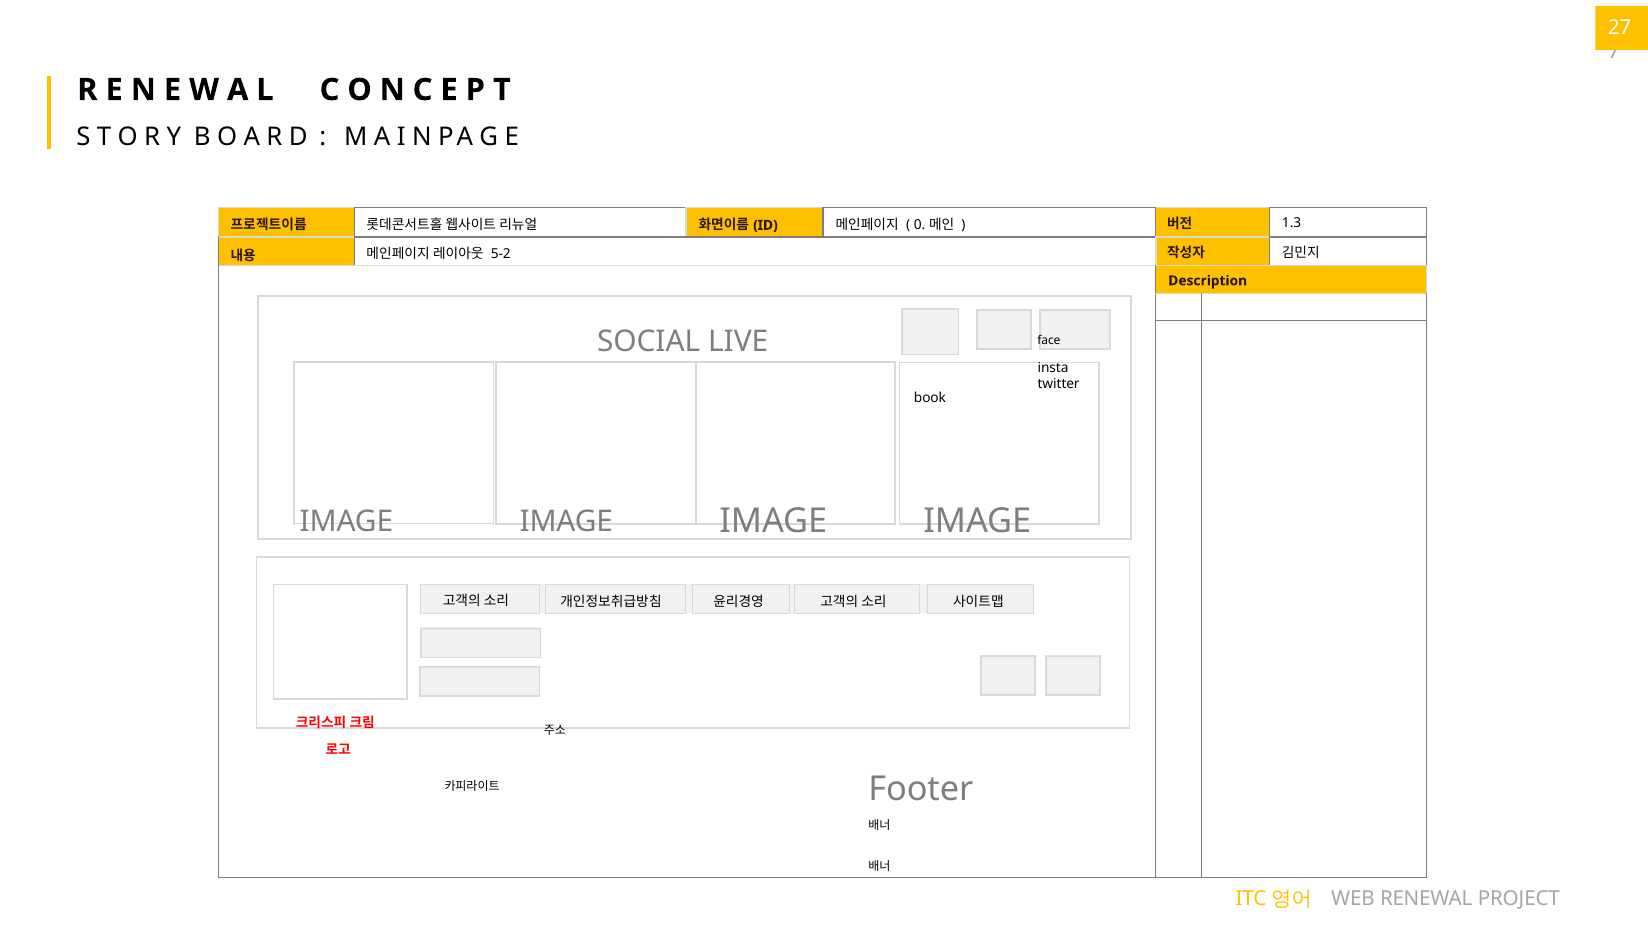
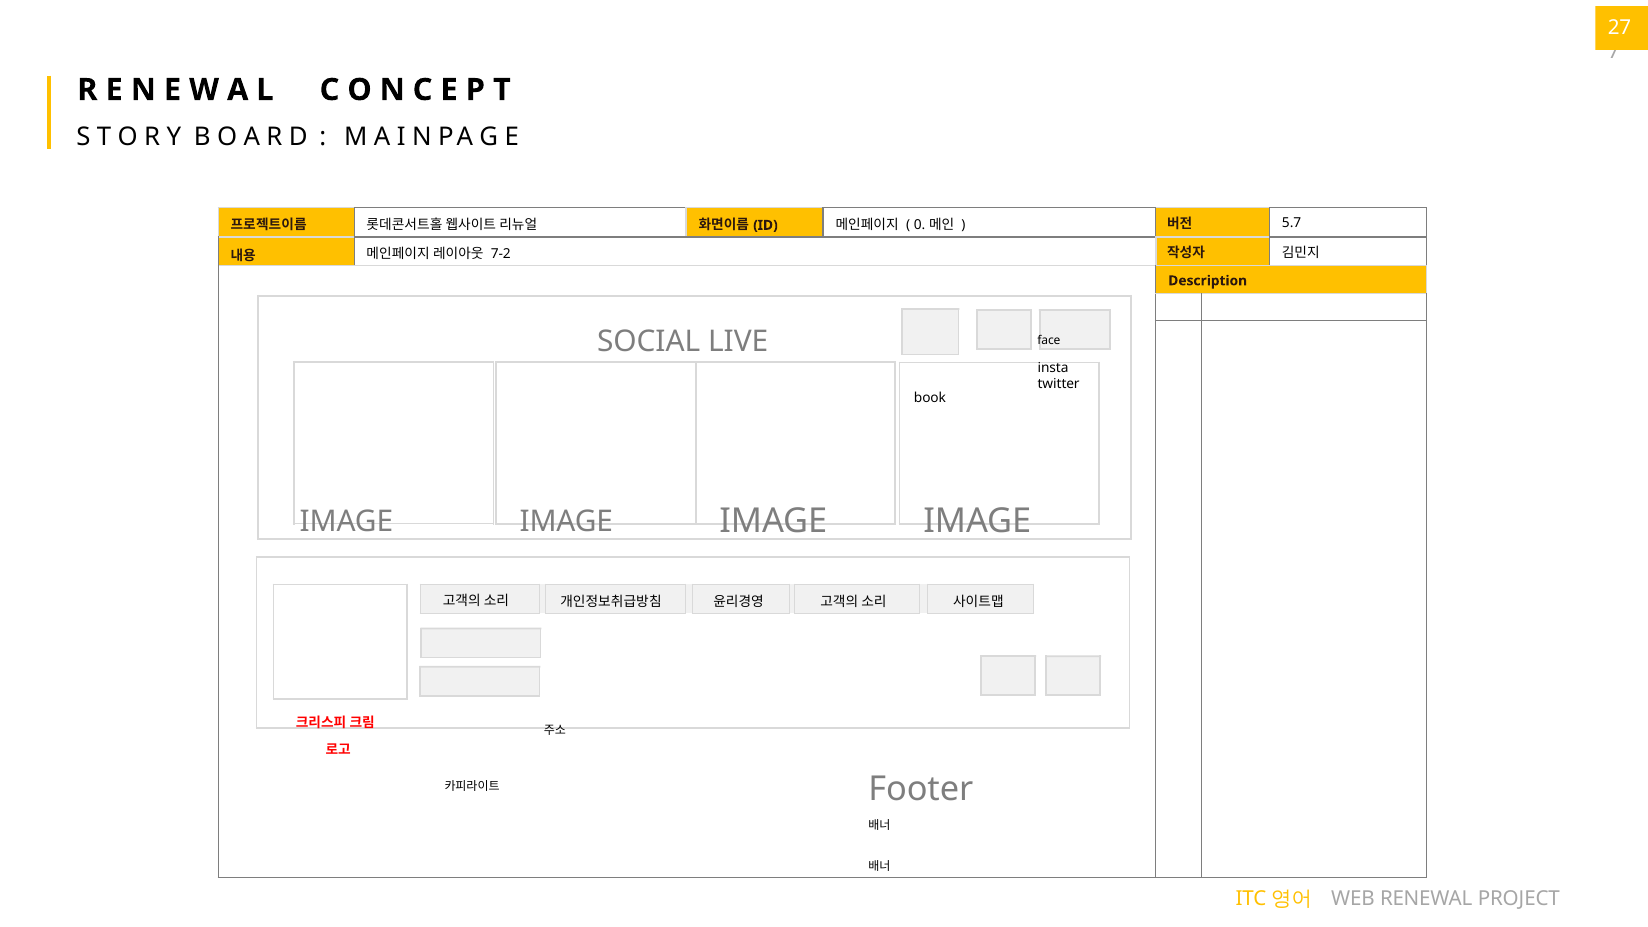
1.3: 1.3 -> 5.7 (1292, 222)
5-2: 5-2 -> 7-2 (501, 254)
